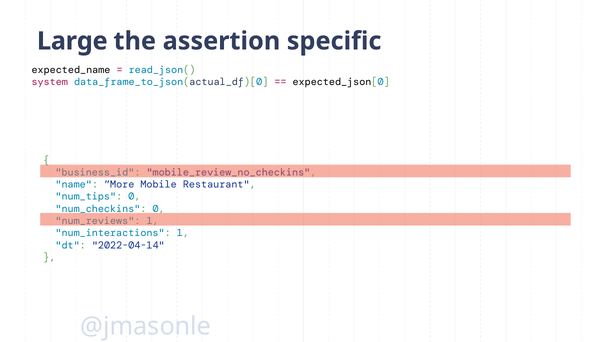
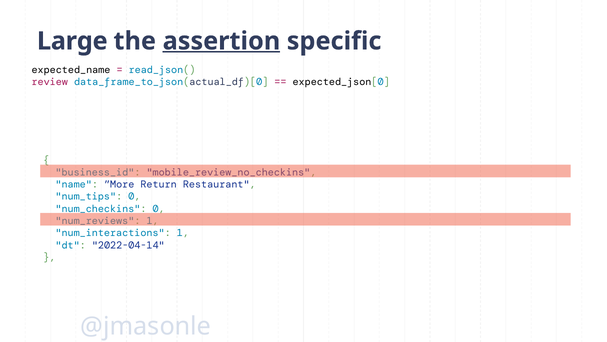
assertion underline: none -> present (221, 41)
system: system -> review (50, 82)
Mobile: Mobile -> Return (159, 184)
